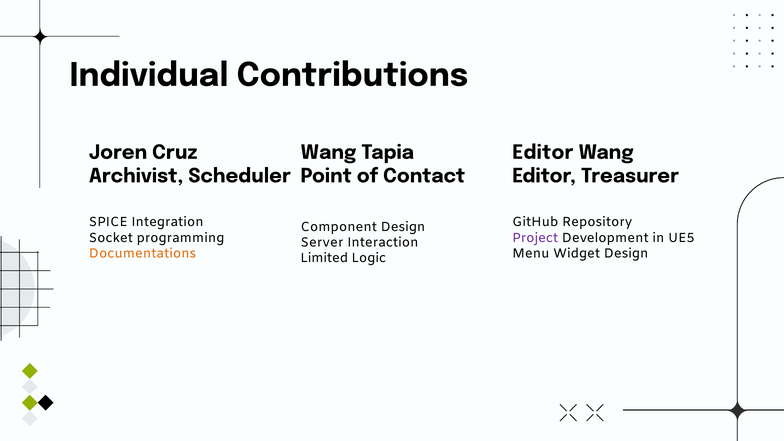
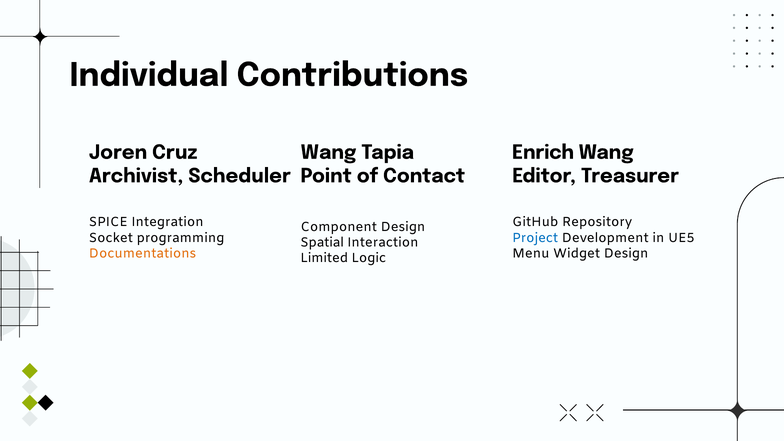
Editor: Editor -> Enrich (543, 152)
Project colour: purple -> blue (535, 238)
Server: Server -> Spatial (322, 242)
